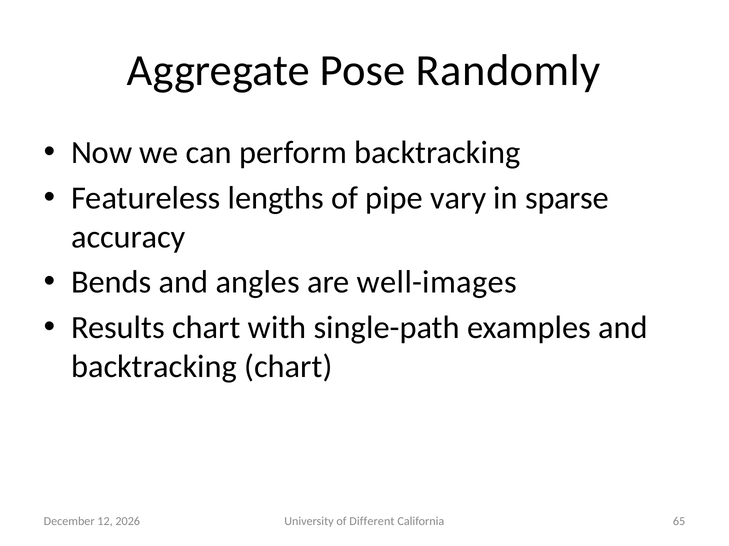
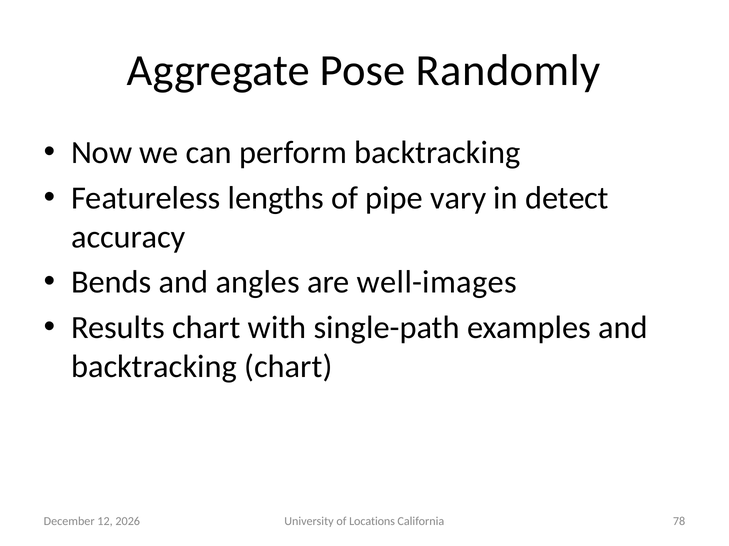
sparse: sparse -> detect (567, 198)
Different: Different -> Locations (372, 522)
65: 65 -> 78 (679, 522)
